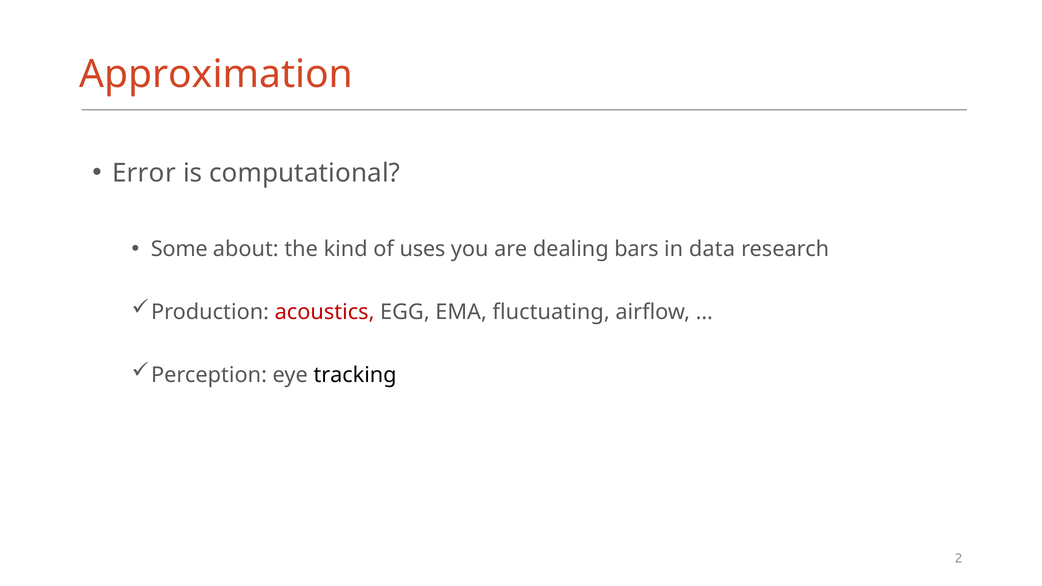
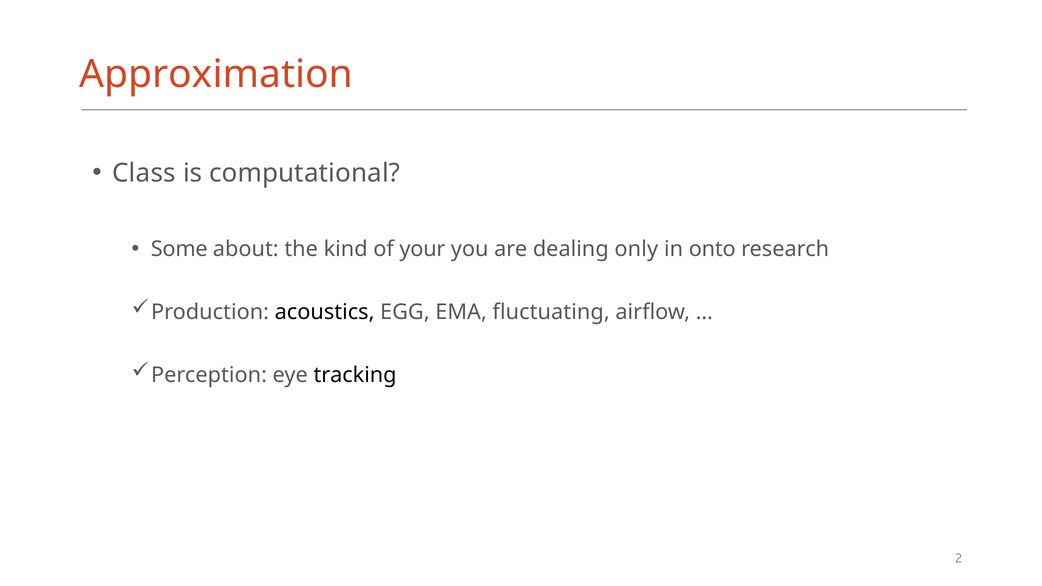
Error: Error -> Class (144, 173)
uses: uses -> your (422, 249)
bars: bars -> only (636, 249)
data: data -> onto (712, 249)
acoustics colour: red -> black (325, 312)
